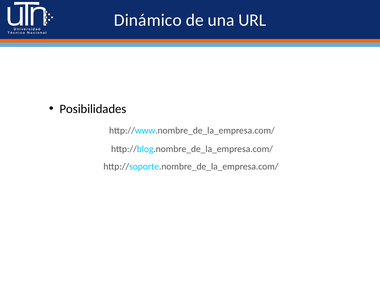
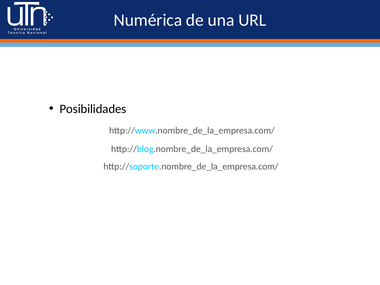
Dinámico: Dinámico -> Numérica (148, 20)
